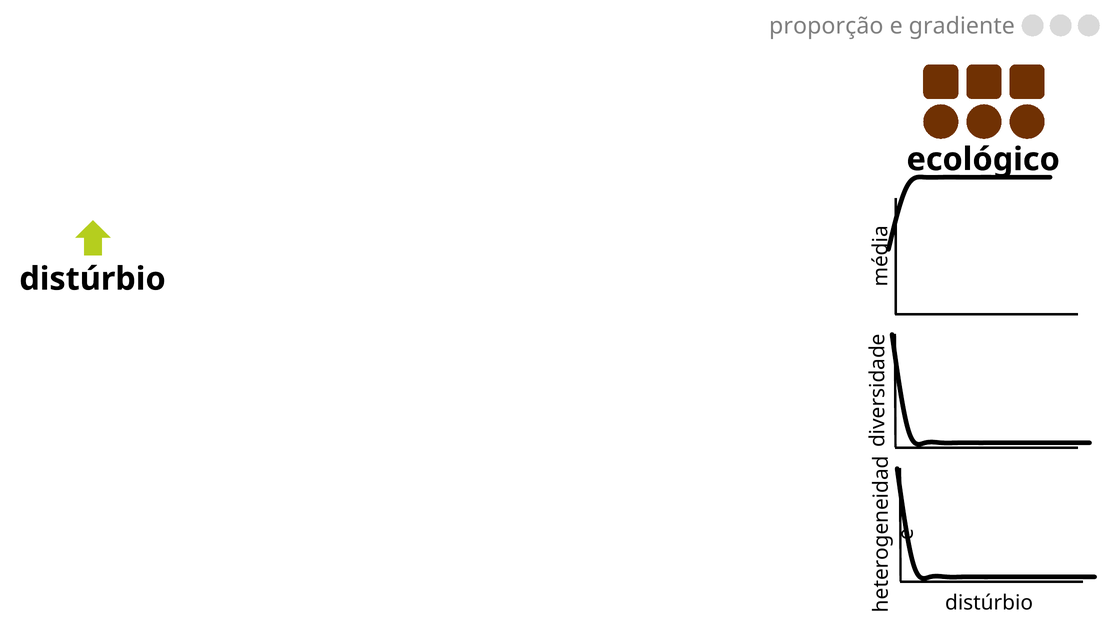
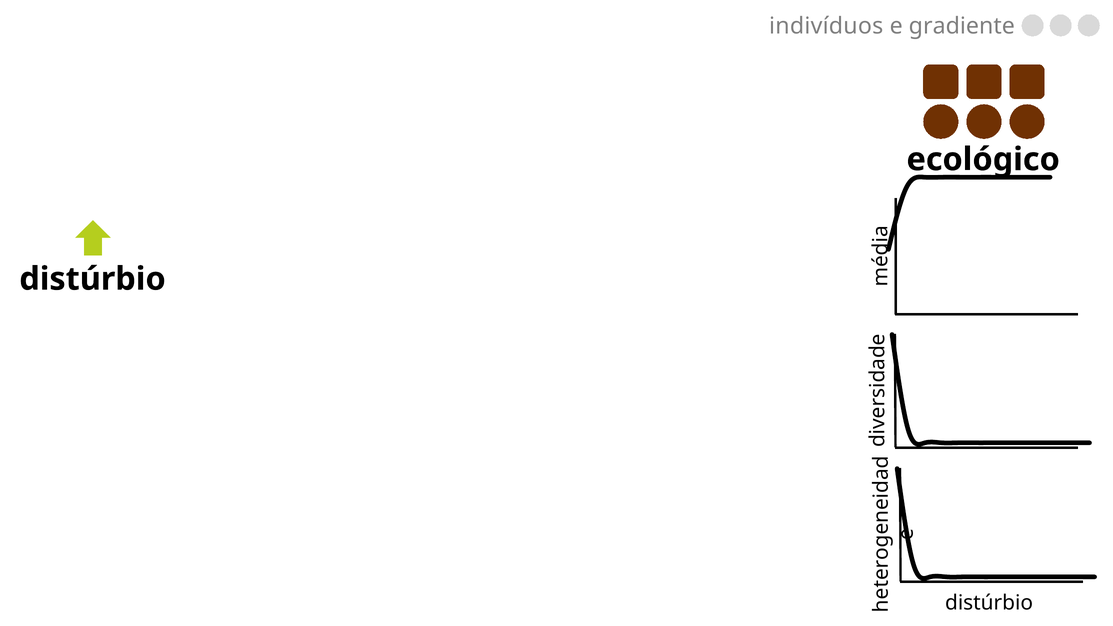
proporção: proporção -> indivíduos (826, 26)
